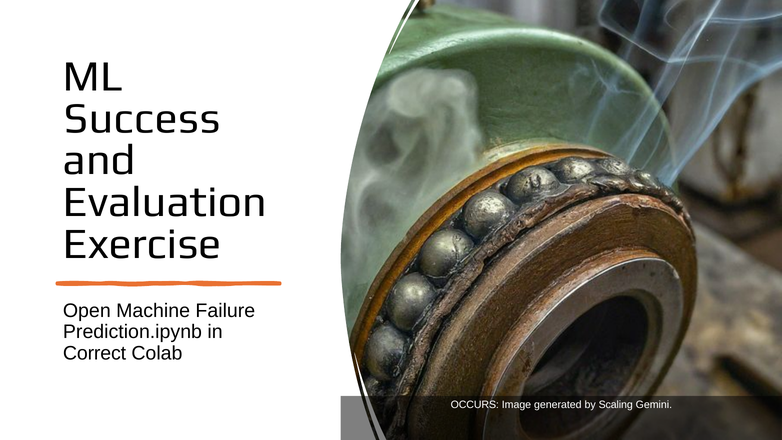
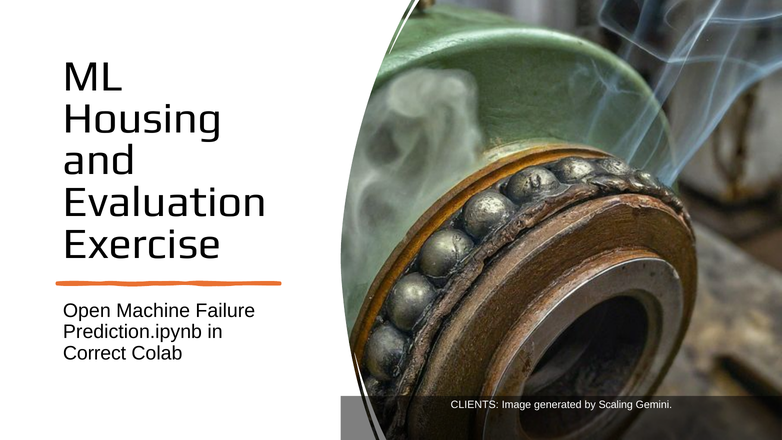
Success: Success -> Housing (143, 118)
OCCURS: OCCURS -> CLIENTS (475, 404)
